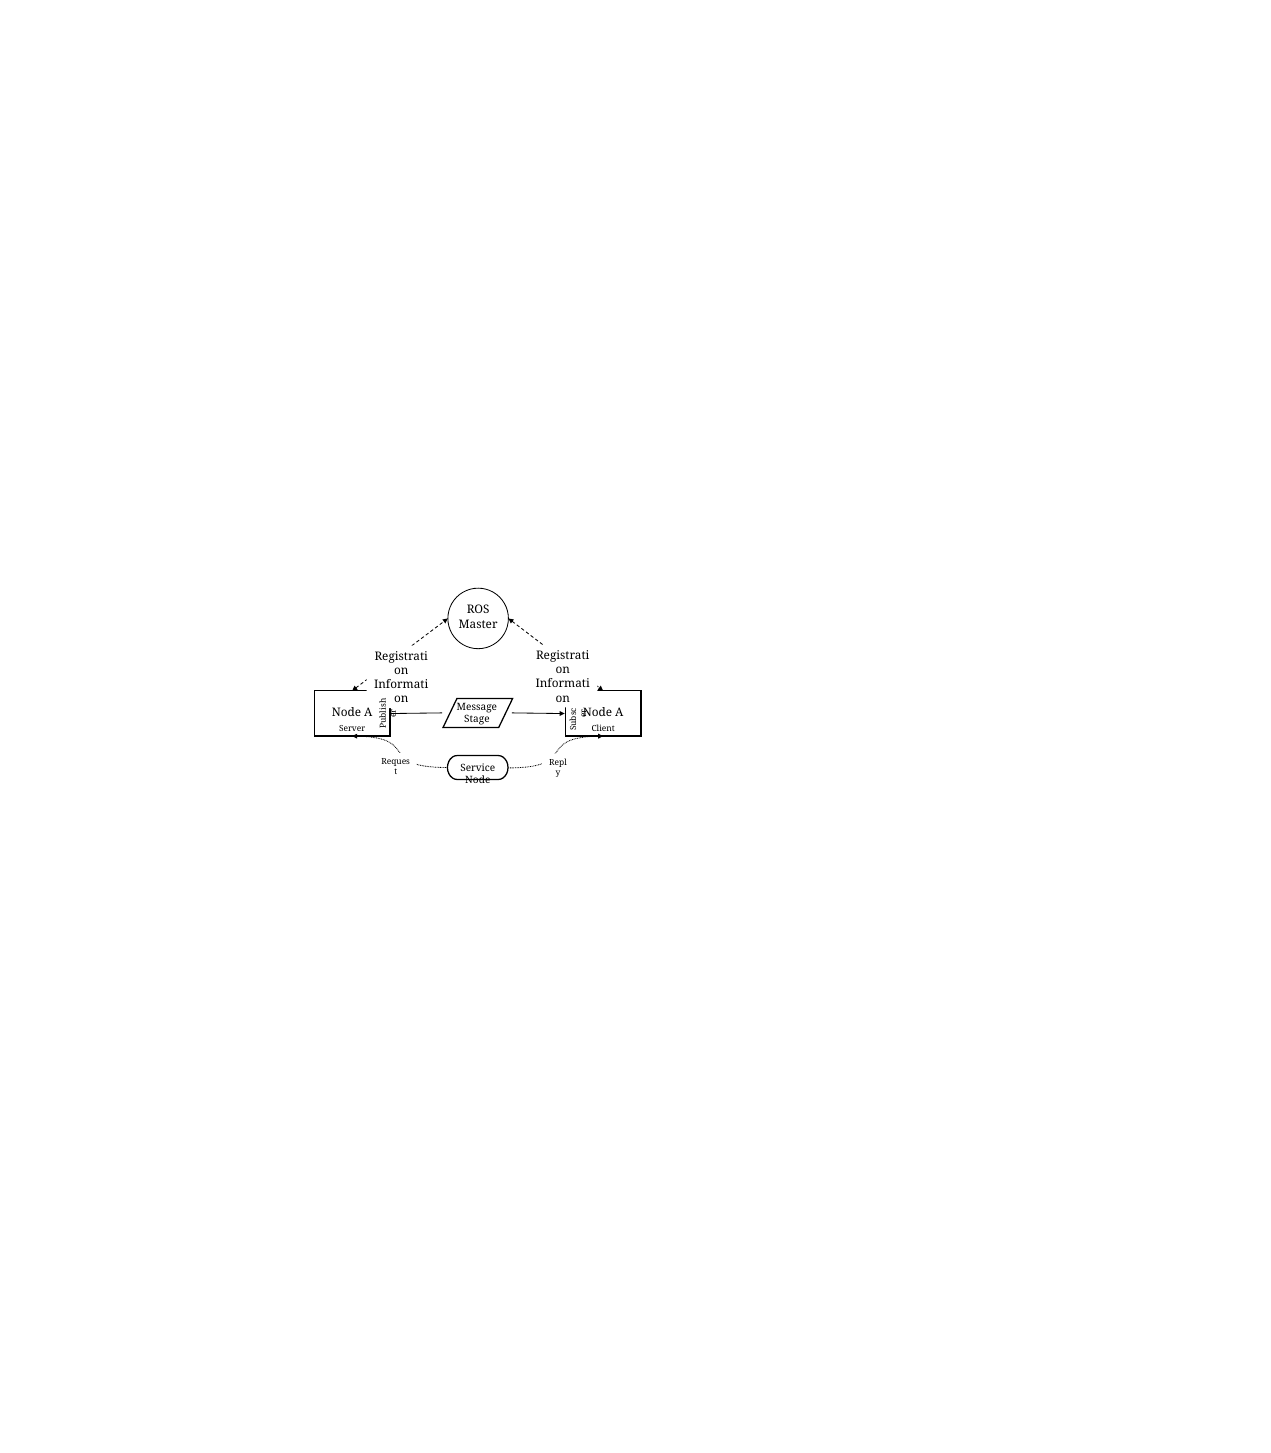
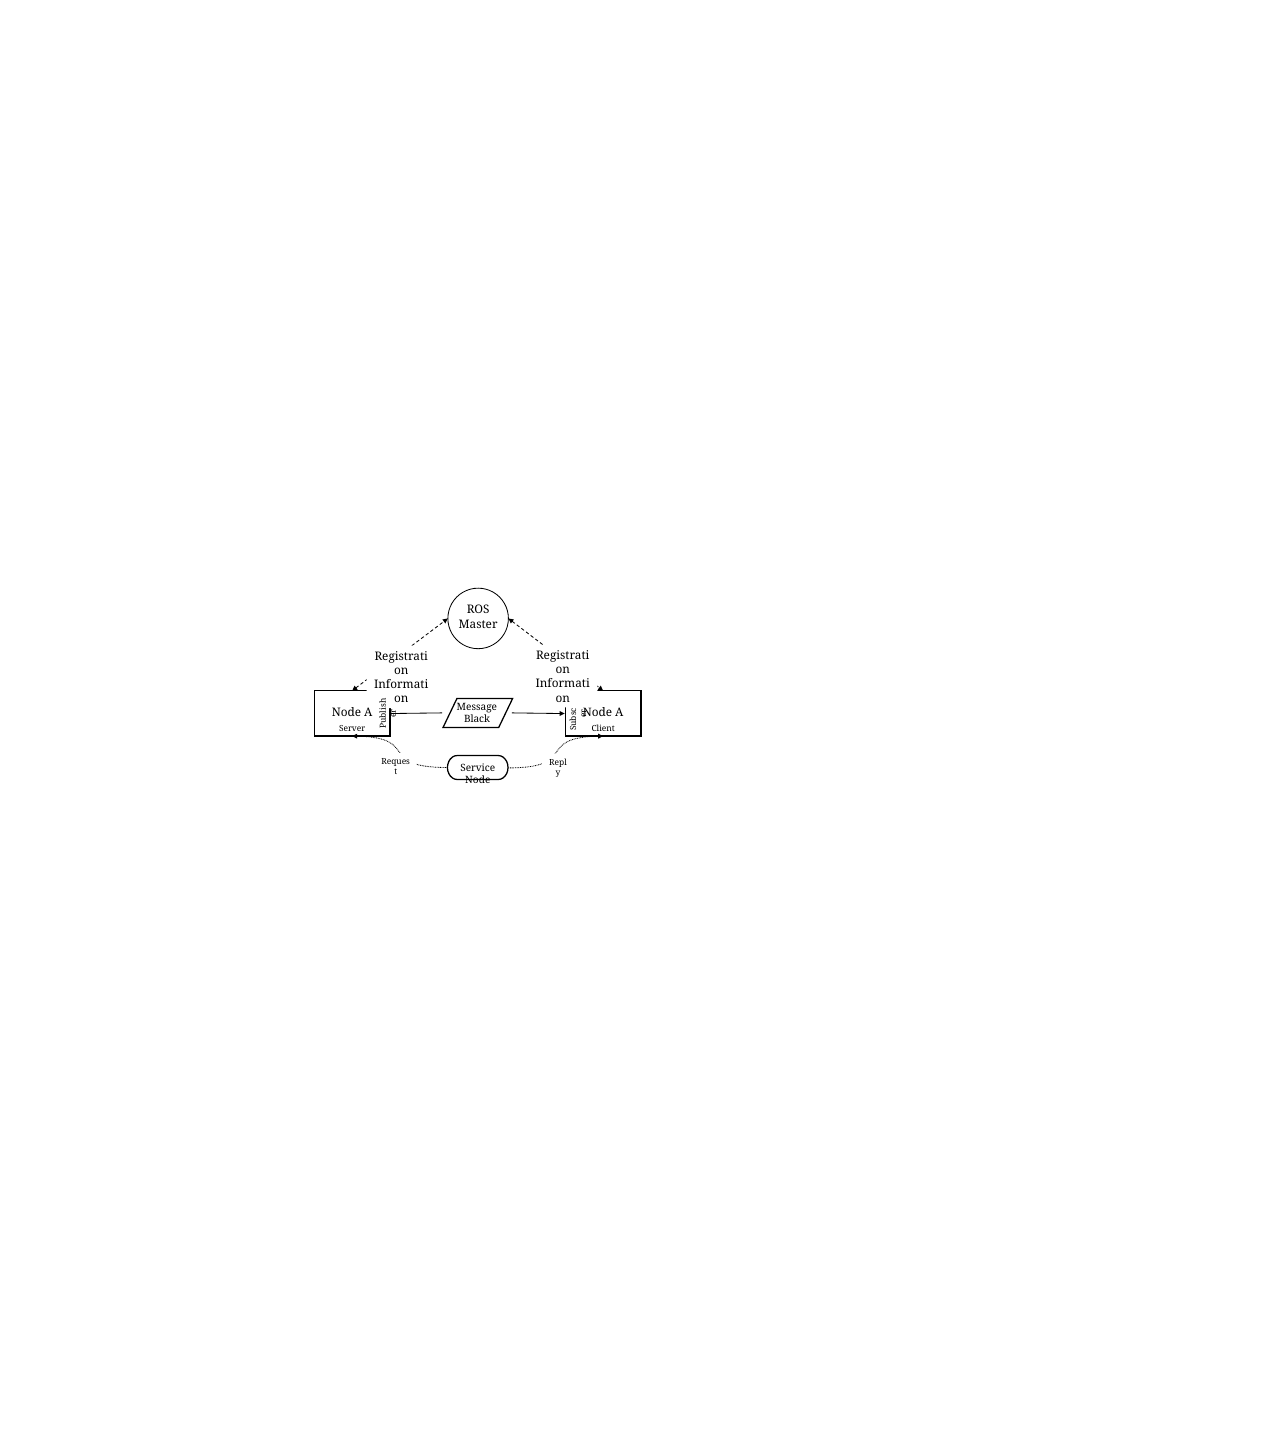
Stage: Stage -> Black (477, 719)
